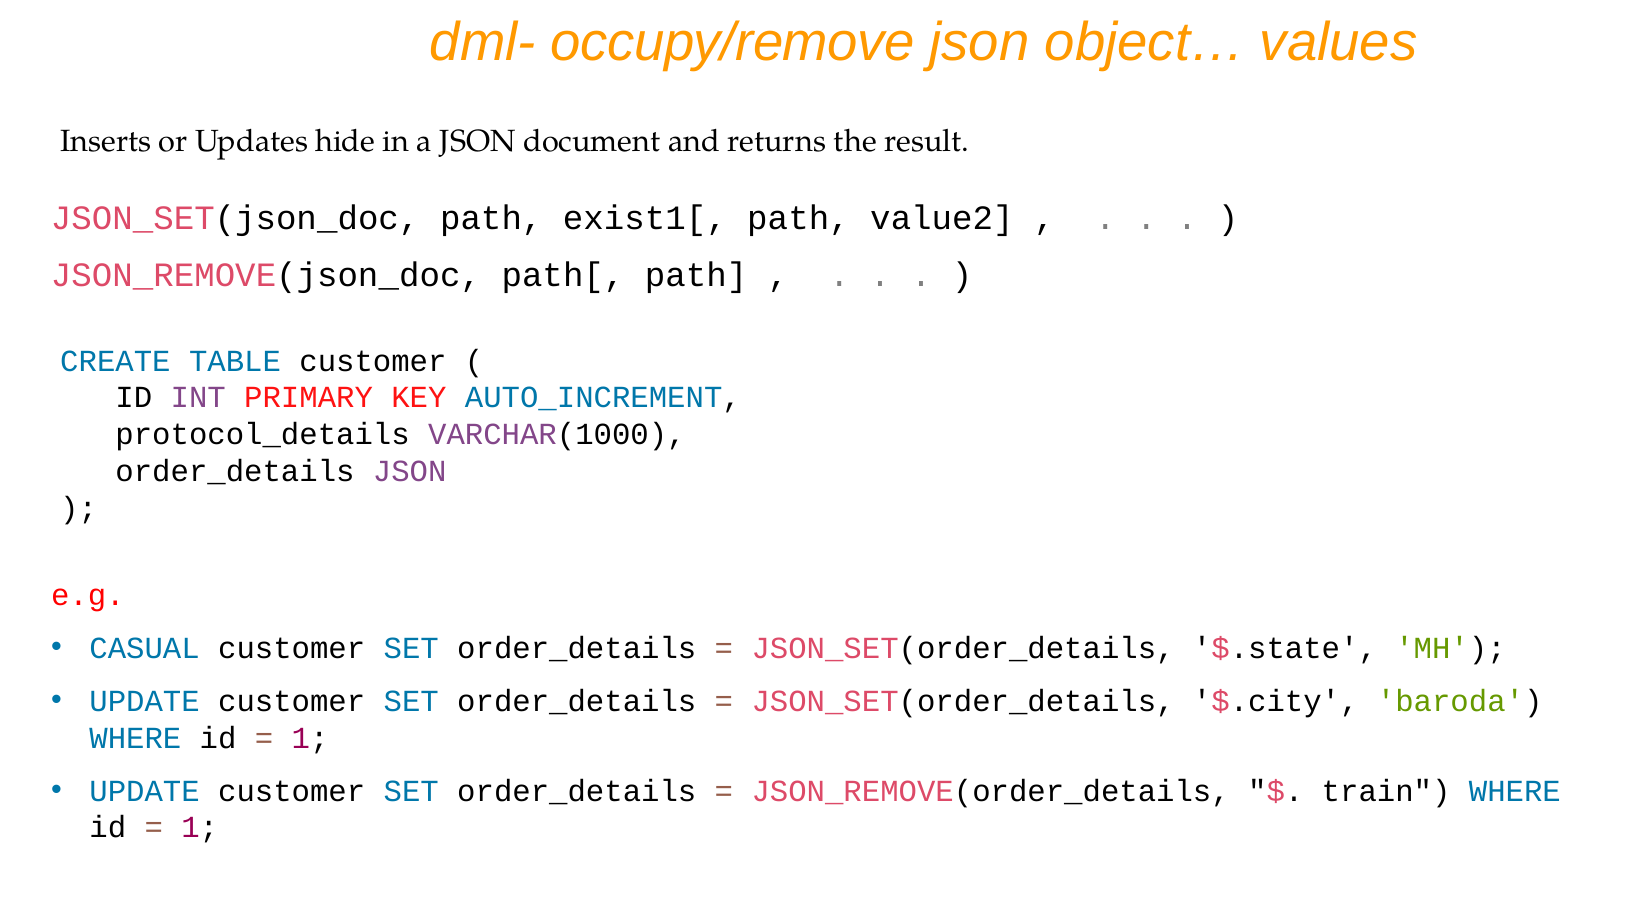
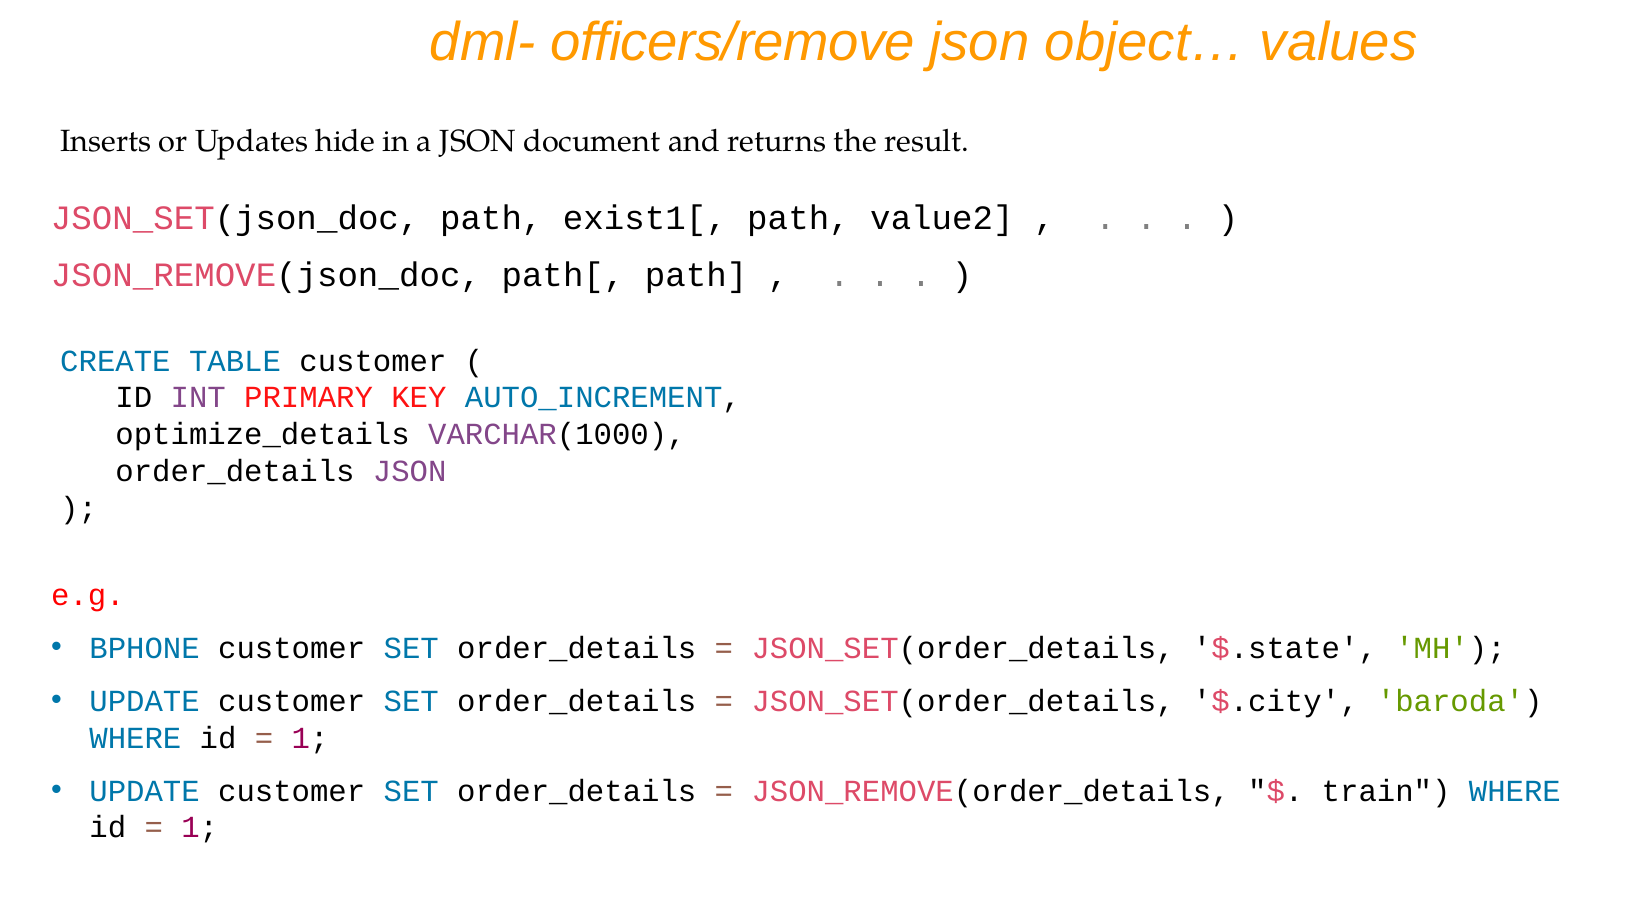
occupy/remove: occupy/remove -> officers/remove (733, 43)
protocol_details: protocol_details -> optimize_details (263, 434)
CASUAL: CASUAL -> BPHONE (145, 648)
